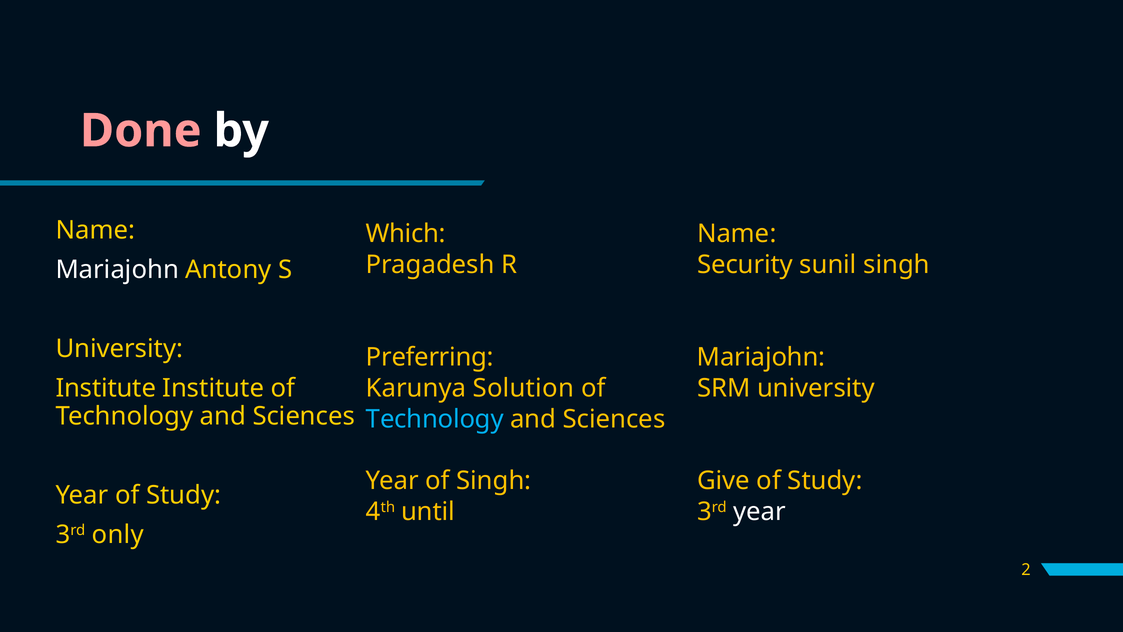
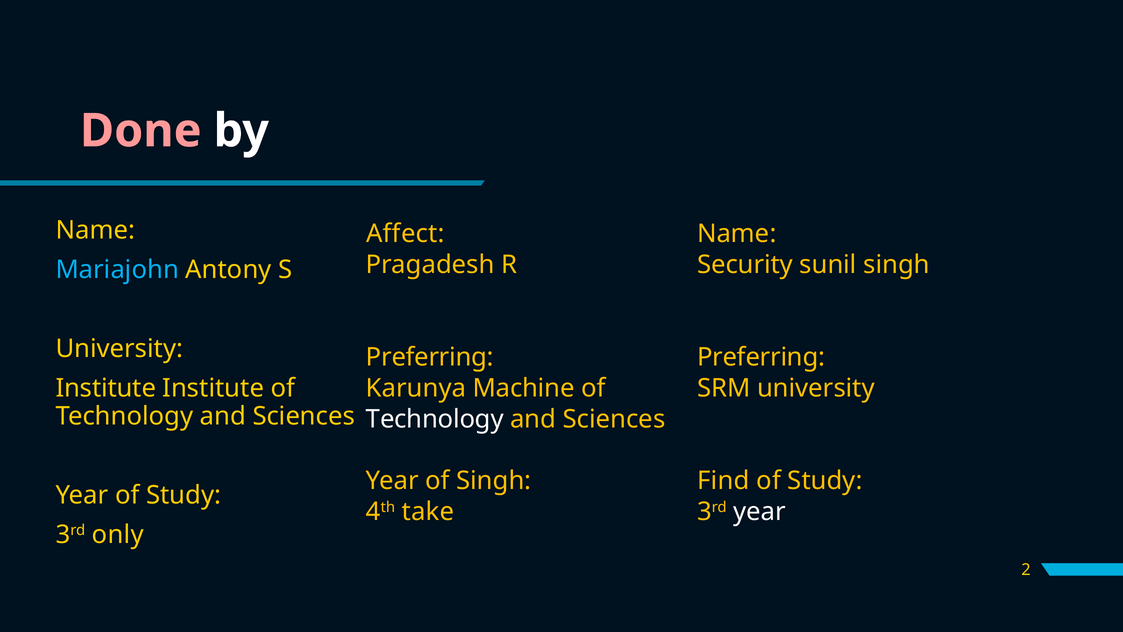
Which: Which -> Affect (405, 234)
Mariajohn colour: white -> light blue (117, 270)
Mariajohn: Mariajohn -> Preferring (761, 357)
Solution: Solution -> Machine (524, 388)
Technology colour: light blue -> white (435, 419)
Give: Give -> Find (723, 481)
until: until -> take (428, 511)
